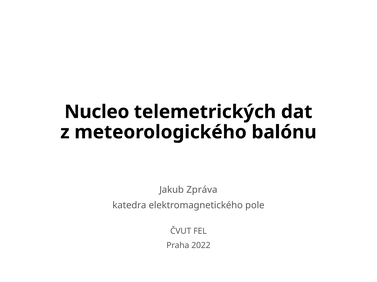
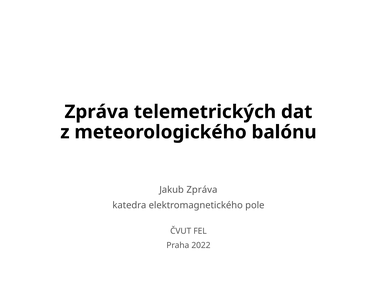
Nucleo: Nucleo -> Zpráva (97, 112)
